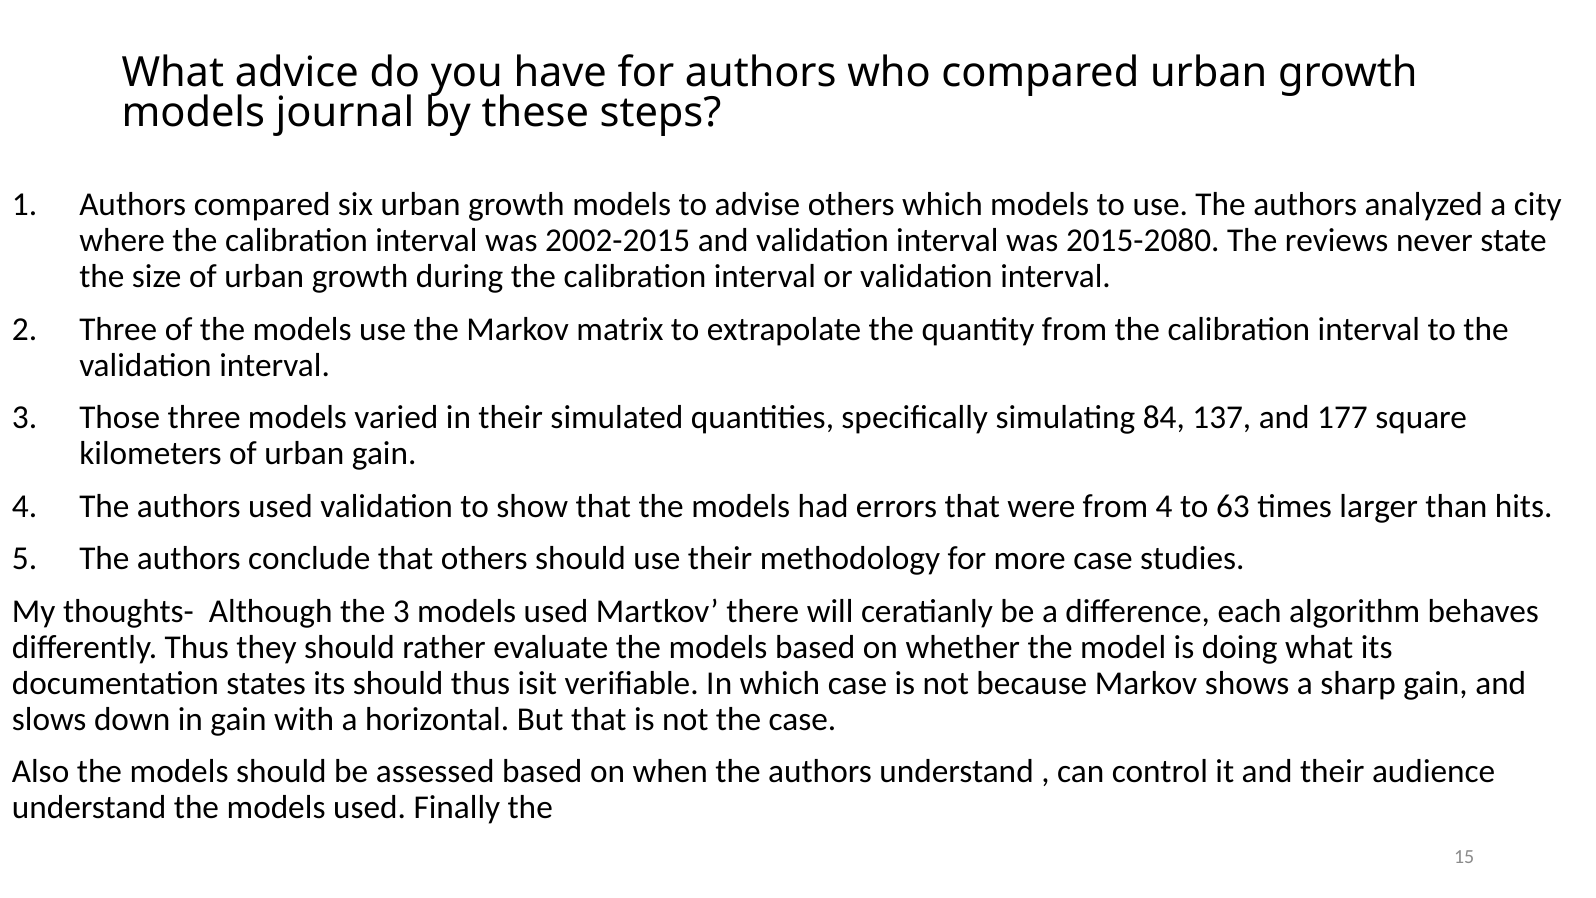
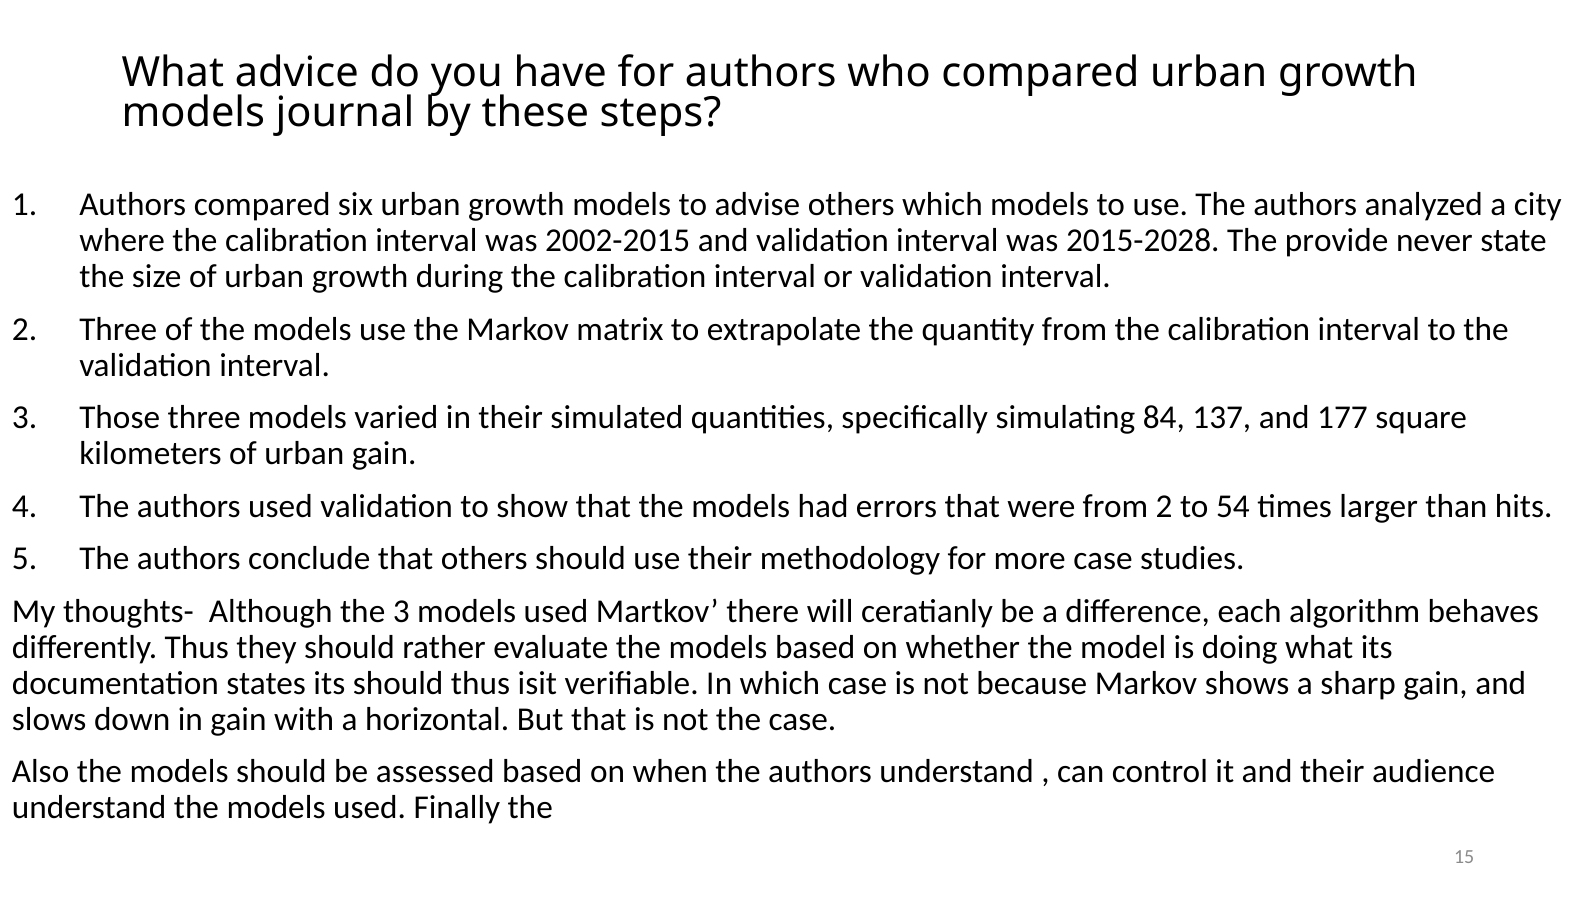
2015-2080: 2015-2080 -> 2015-2028 (1143, 241)
reviews: reviews -> provide (1337, 241)
from 4: 4 -> 2 (1164, 506)
63: 63 -> 54 (1233, 506)
